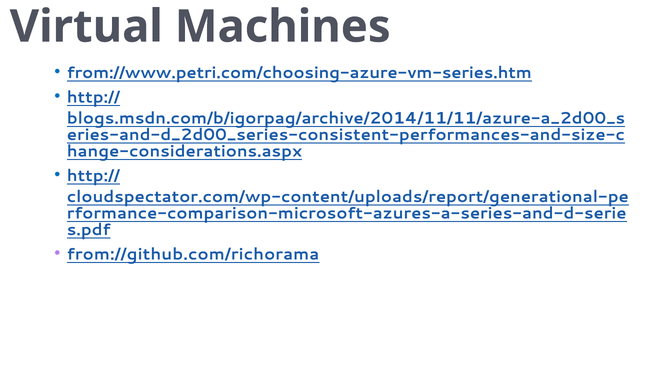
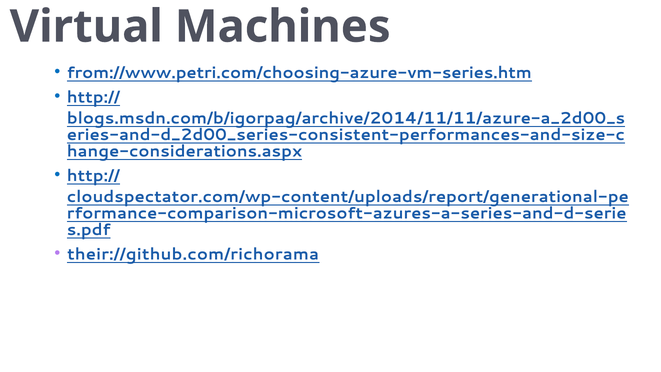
from://github.com/richorama: from://github.com/richorama -> their://github.com/richorama (193, 254)
